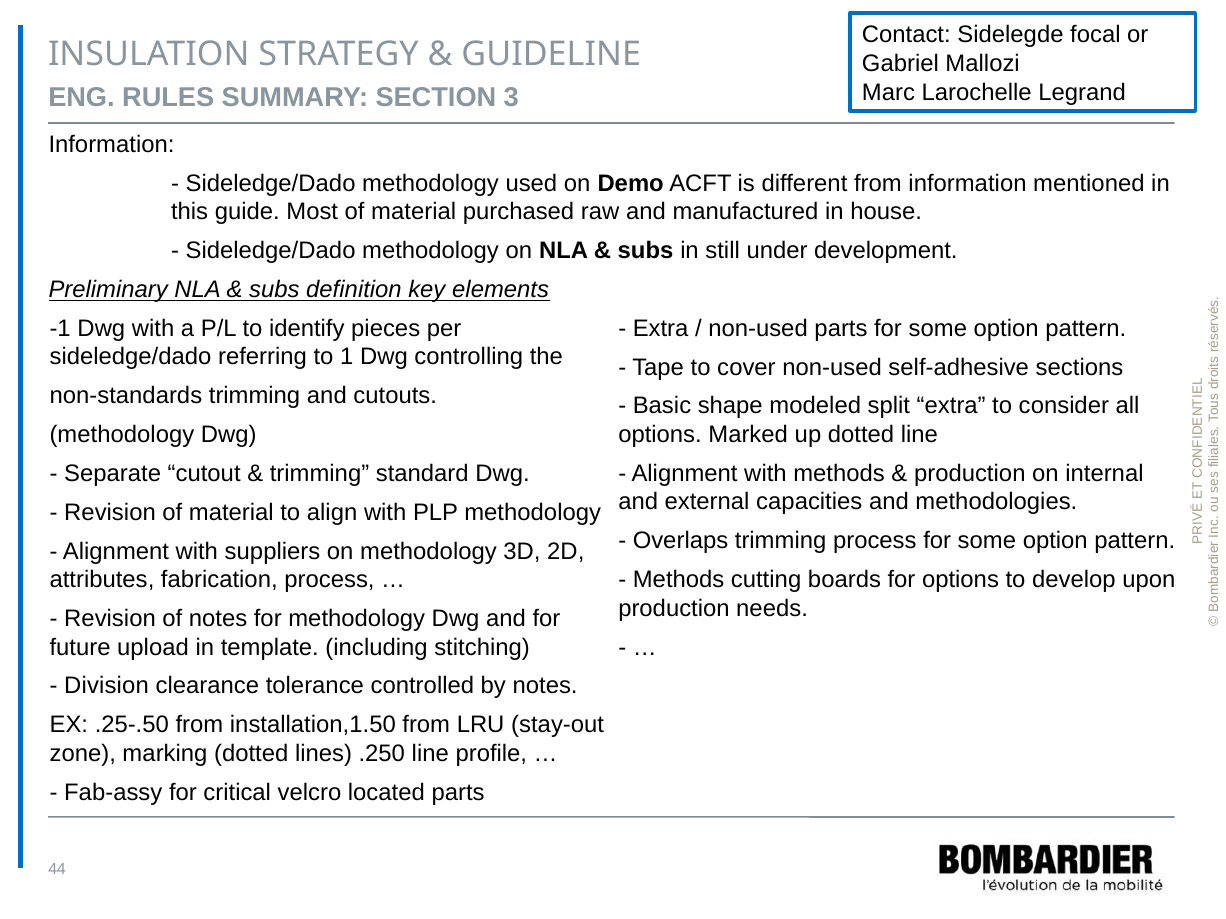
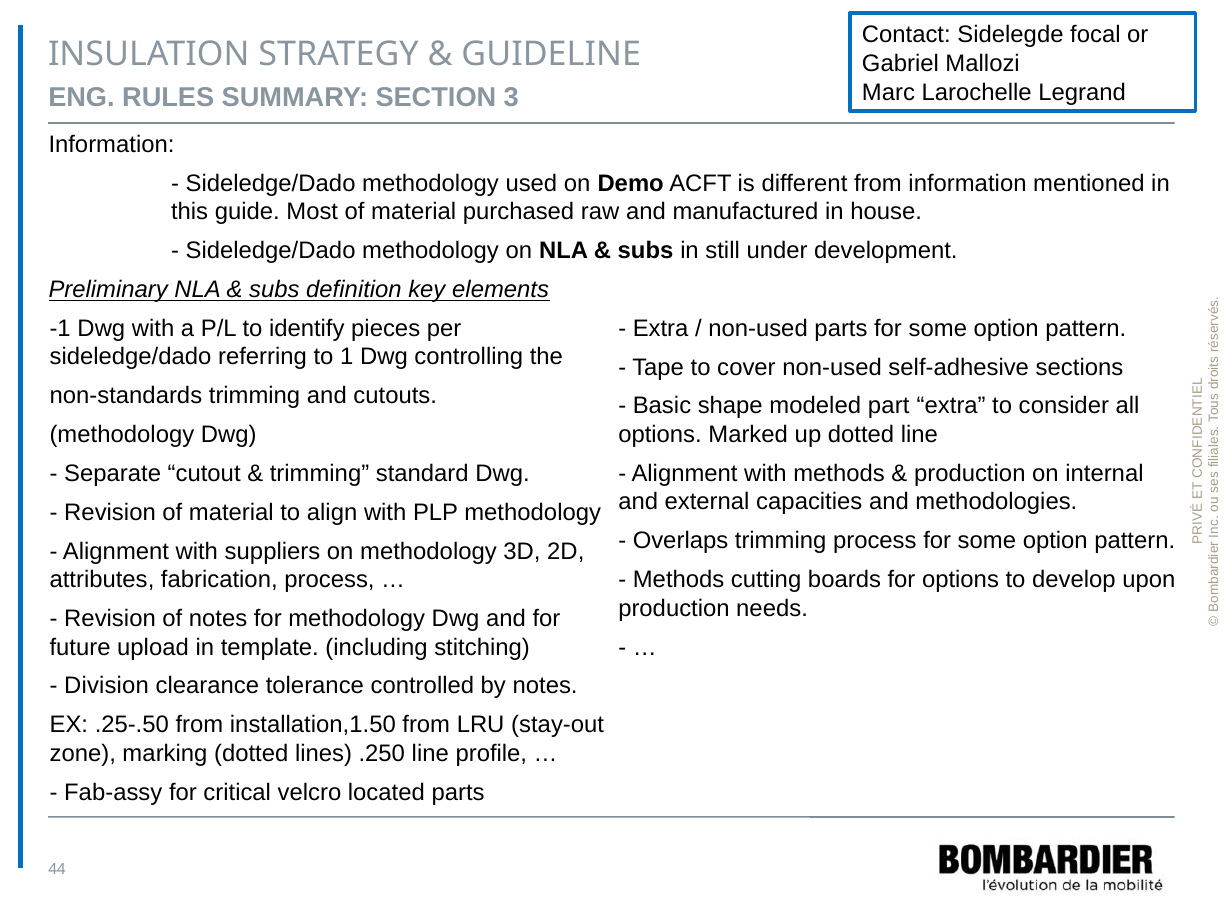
split: split -> part (889, 406)
